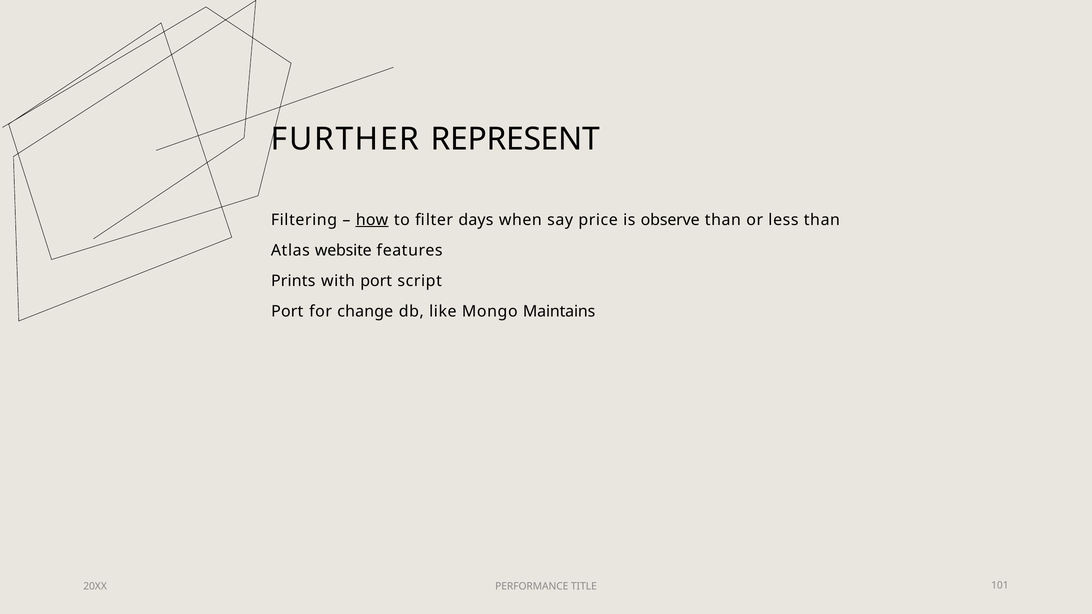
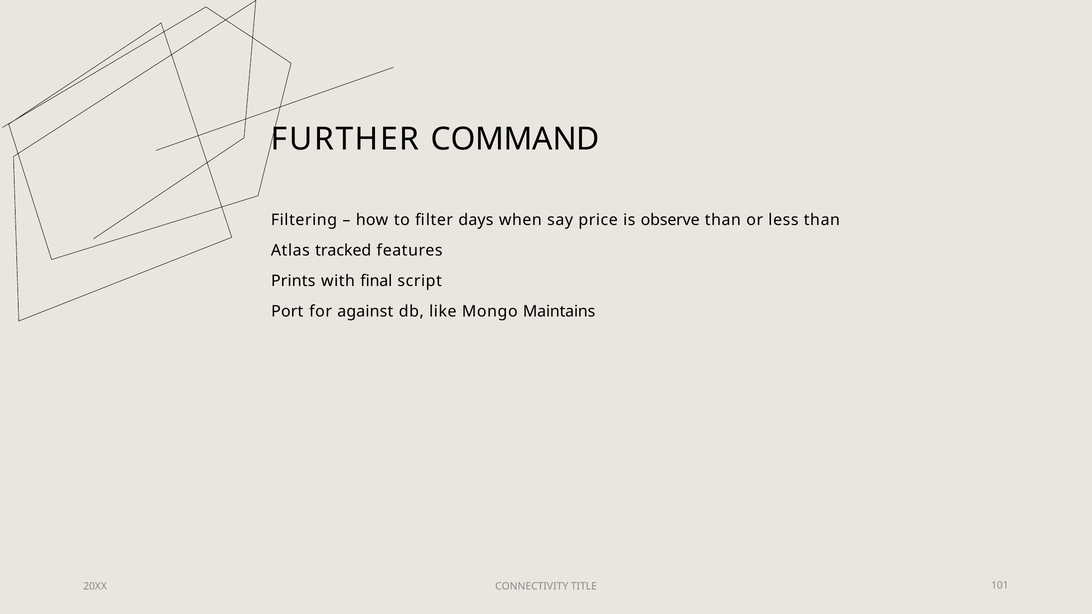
REPRESENT: REPRESENT -> COMMAND (515, 139)
how underline: present -> none (372, 220)
website: website -> tracked (343, 250)
with port: port -> final (376, 281)
change: change -> against (365, 311)
PERFORMANCE: PERFORMANCE -> CONNECTIVITY (532, 586)
